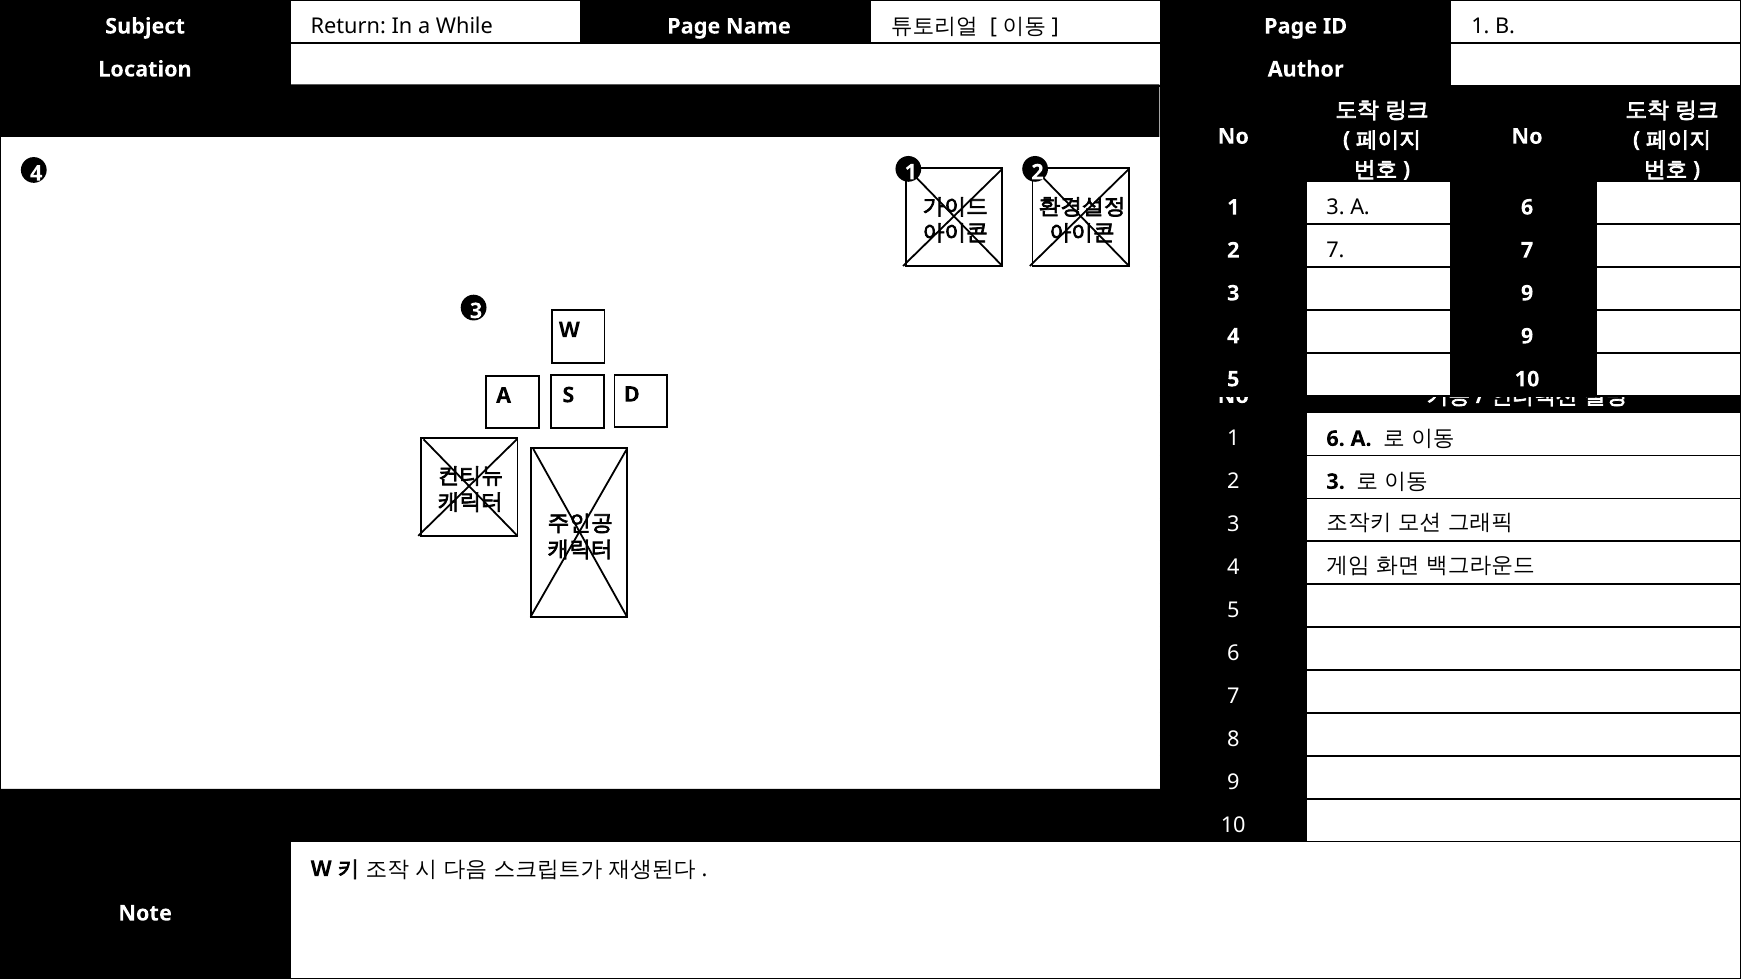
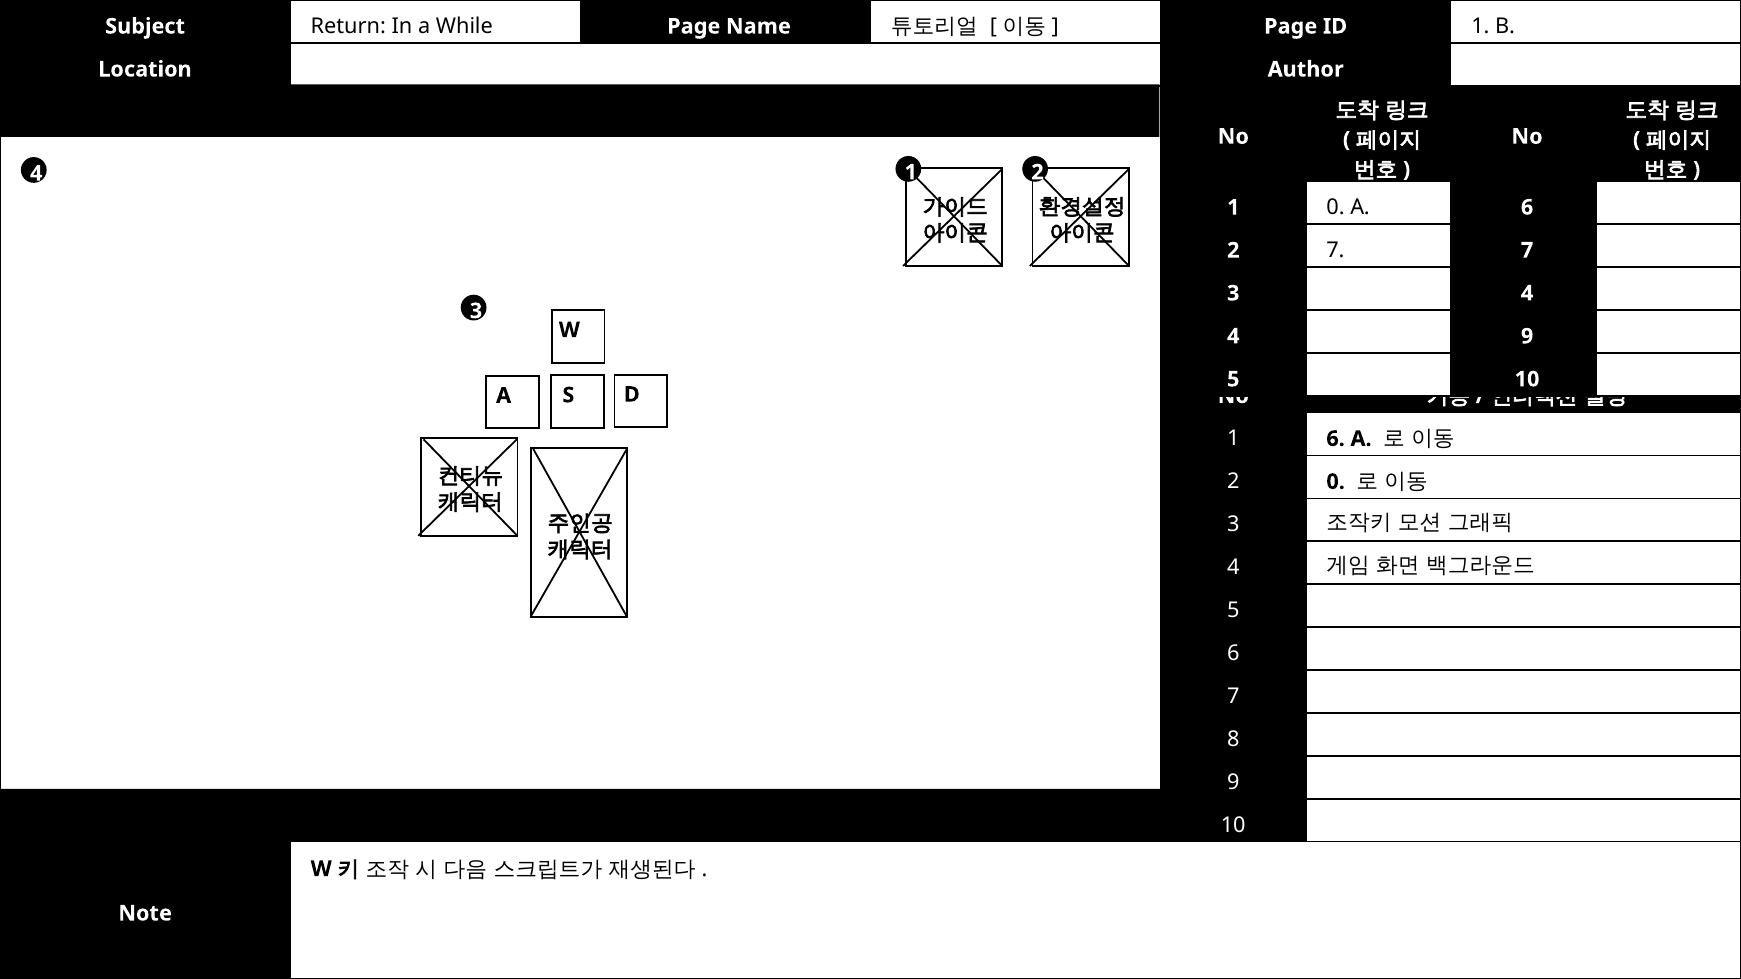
1 3: 3 -> 0 (1335, 207)
3 9: 9 -> 4 (1527, 293)
2 3: 3 -> 0 (1336, 482)
